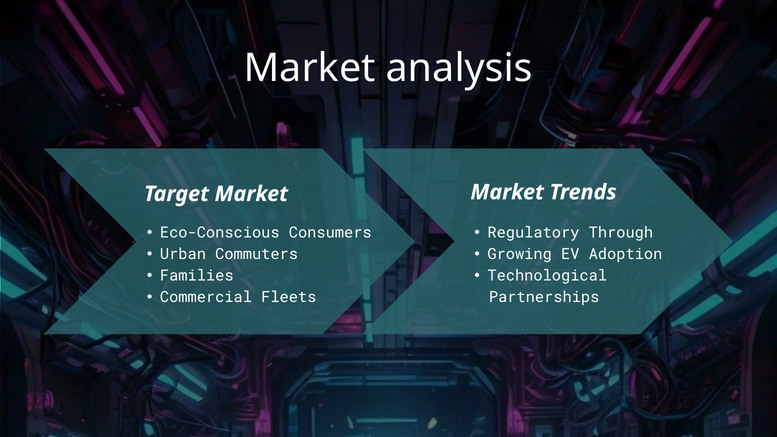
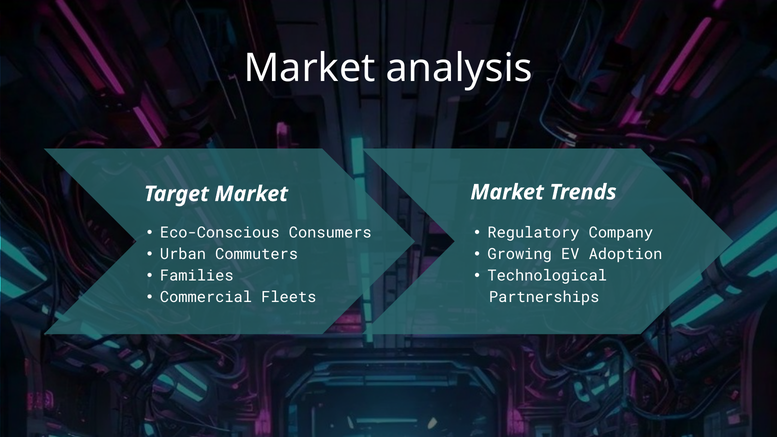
Through: Through -> Company (621, 233)
